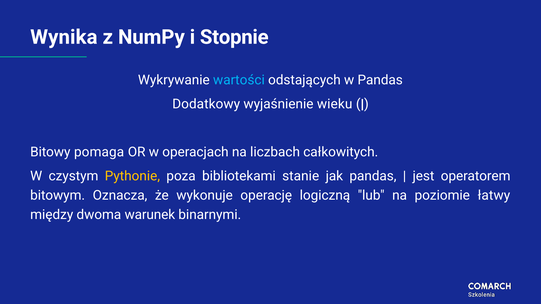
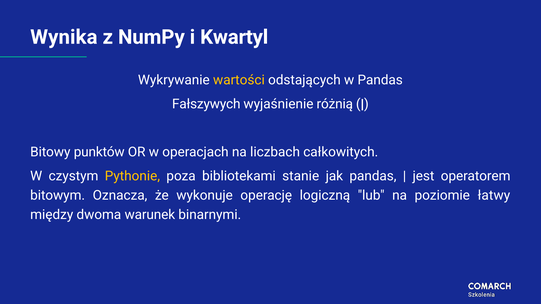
Stopnie: Stopnie -> Kwartyl (234, 37)
wartości colour: light blue -> yellow (239, 80)
Dodatkowy: Dodatkowy -> Fałszywych (206, 104)
wieku: wieku -> różnią (335, 104)
pomaga: pomaga -> punktów (99, 152)
